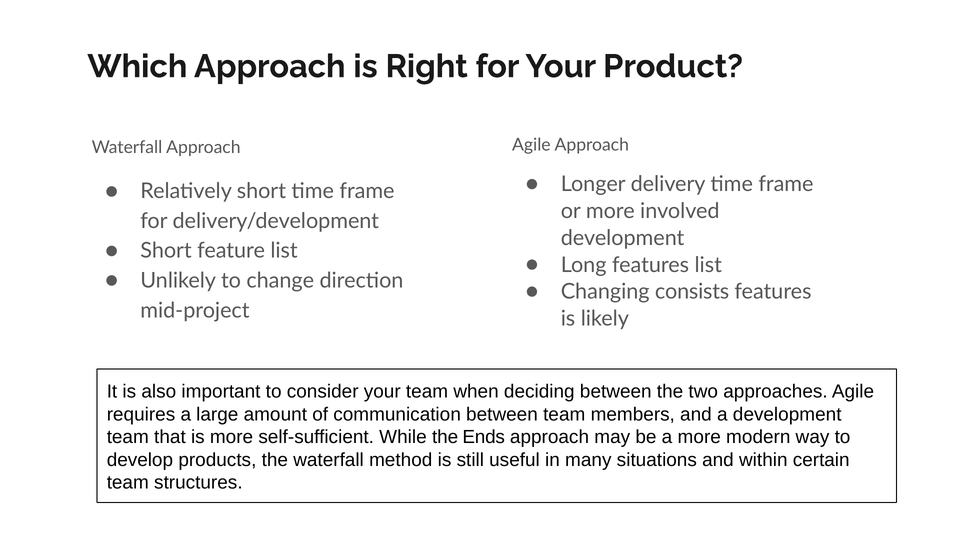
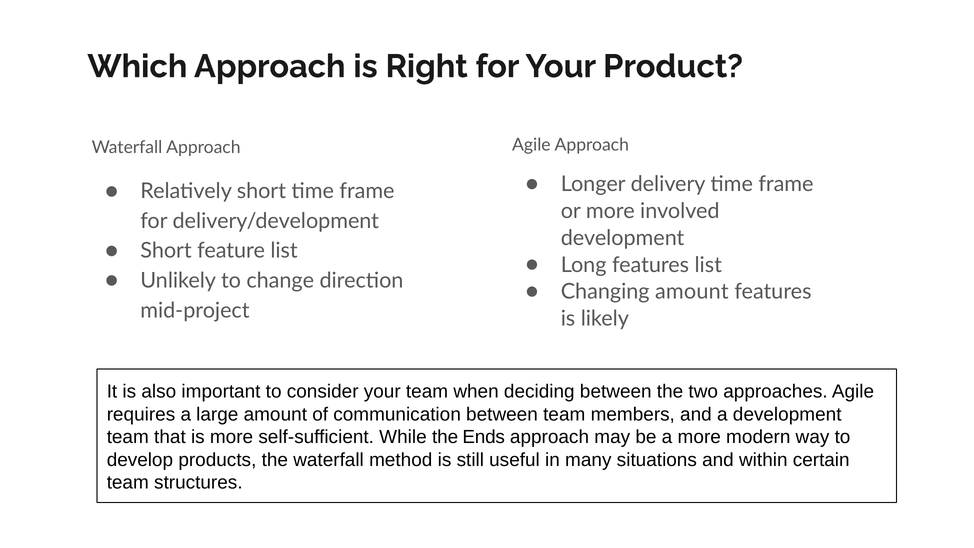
Changing consists: consists -> amount (692, 292)
